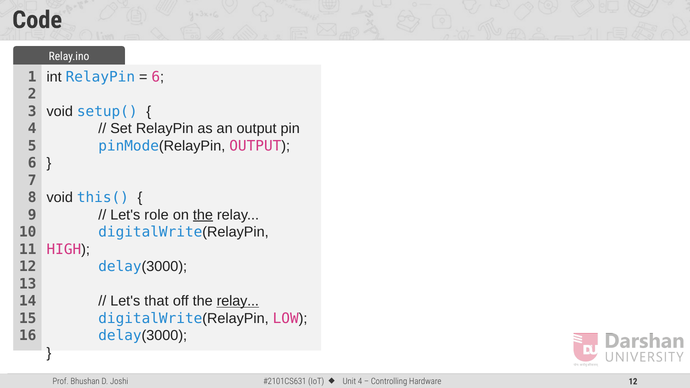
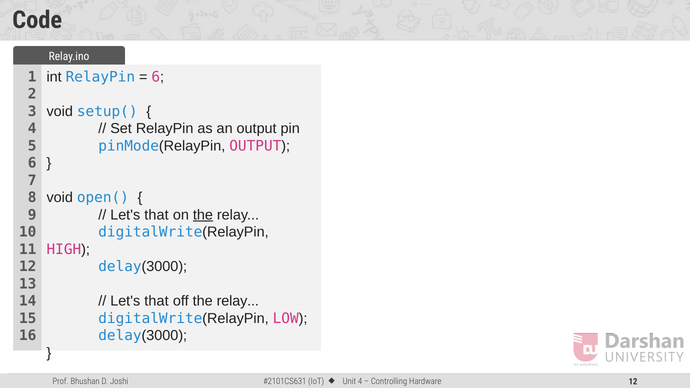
this(: this( -> open( (103, 198)
role: role -> that (157, 215)
relay underline: present -> none (238, 301)
